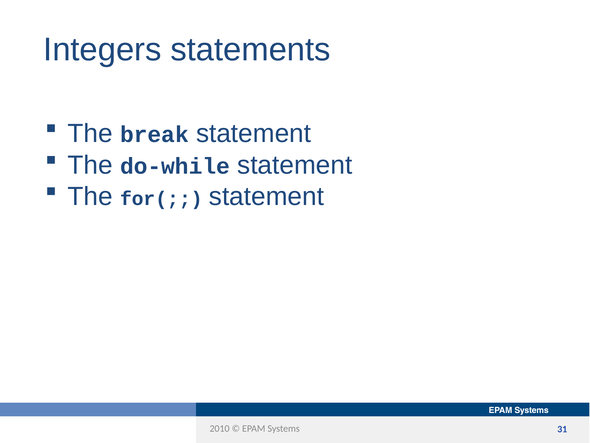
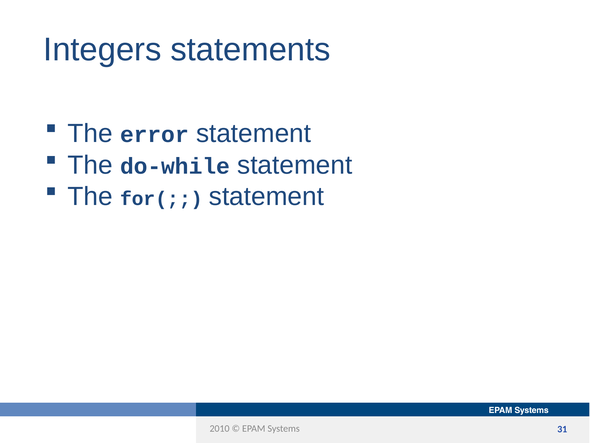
break: break -> error (154, 134)
